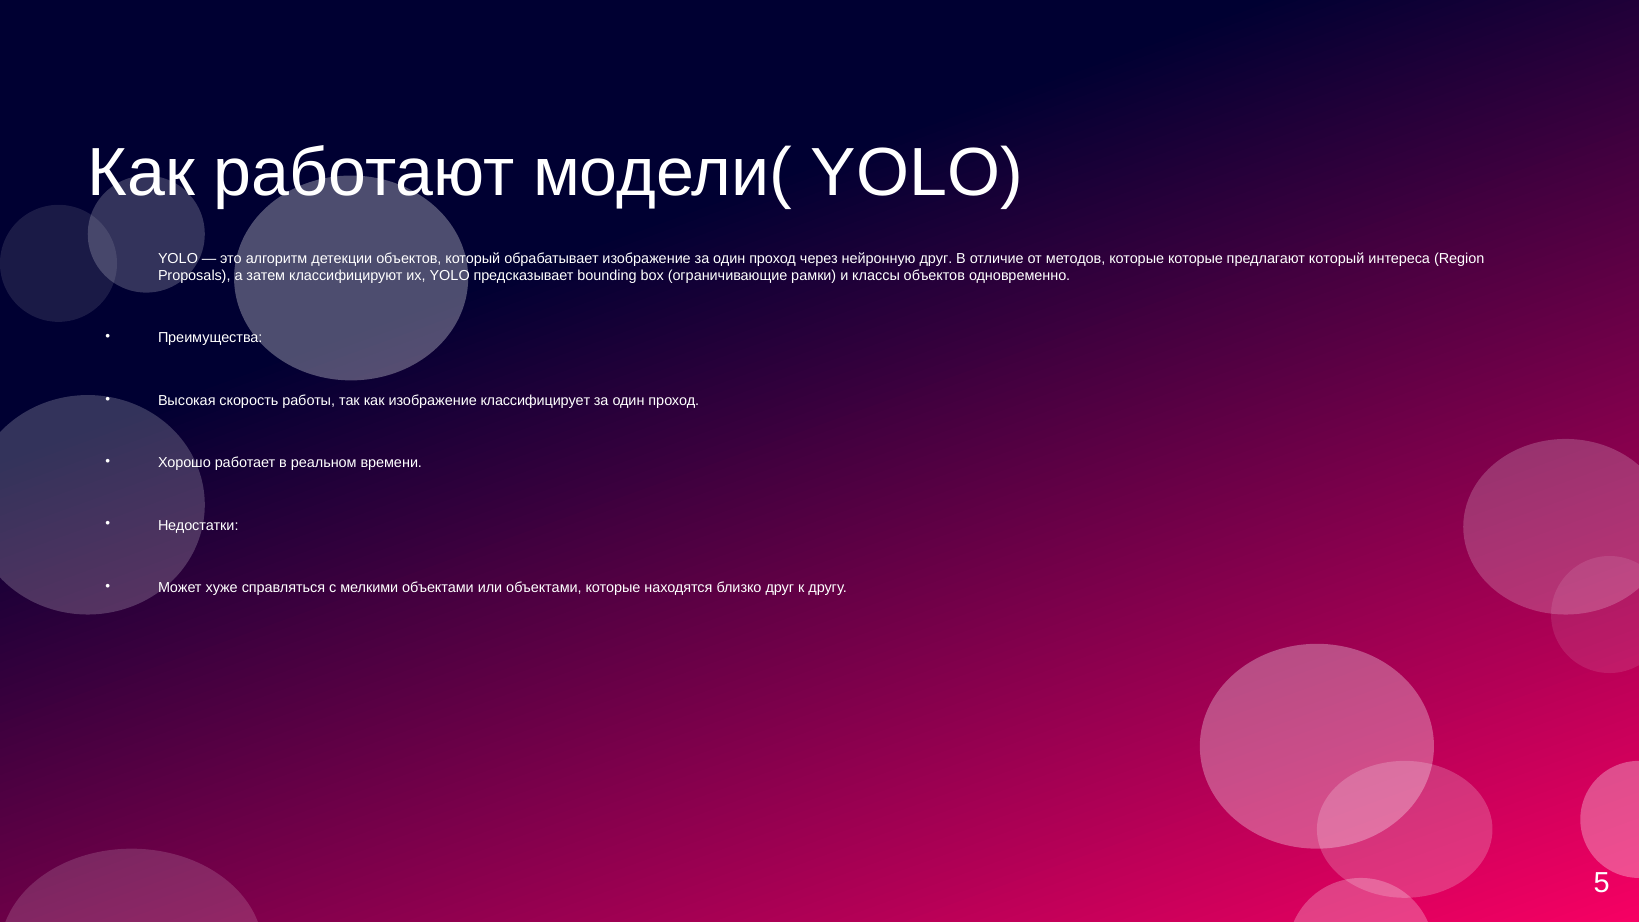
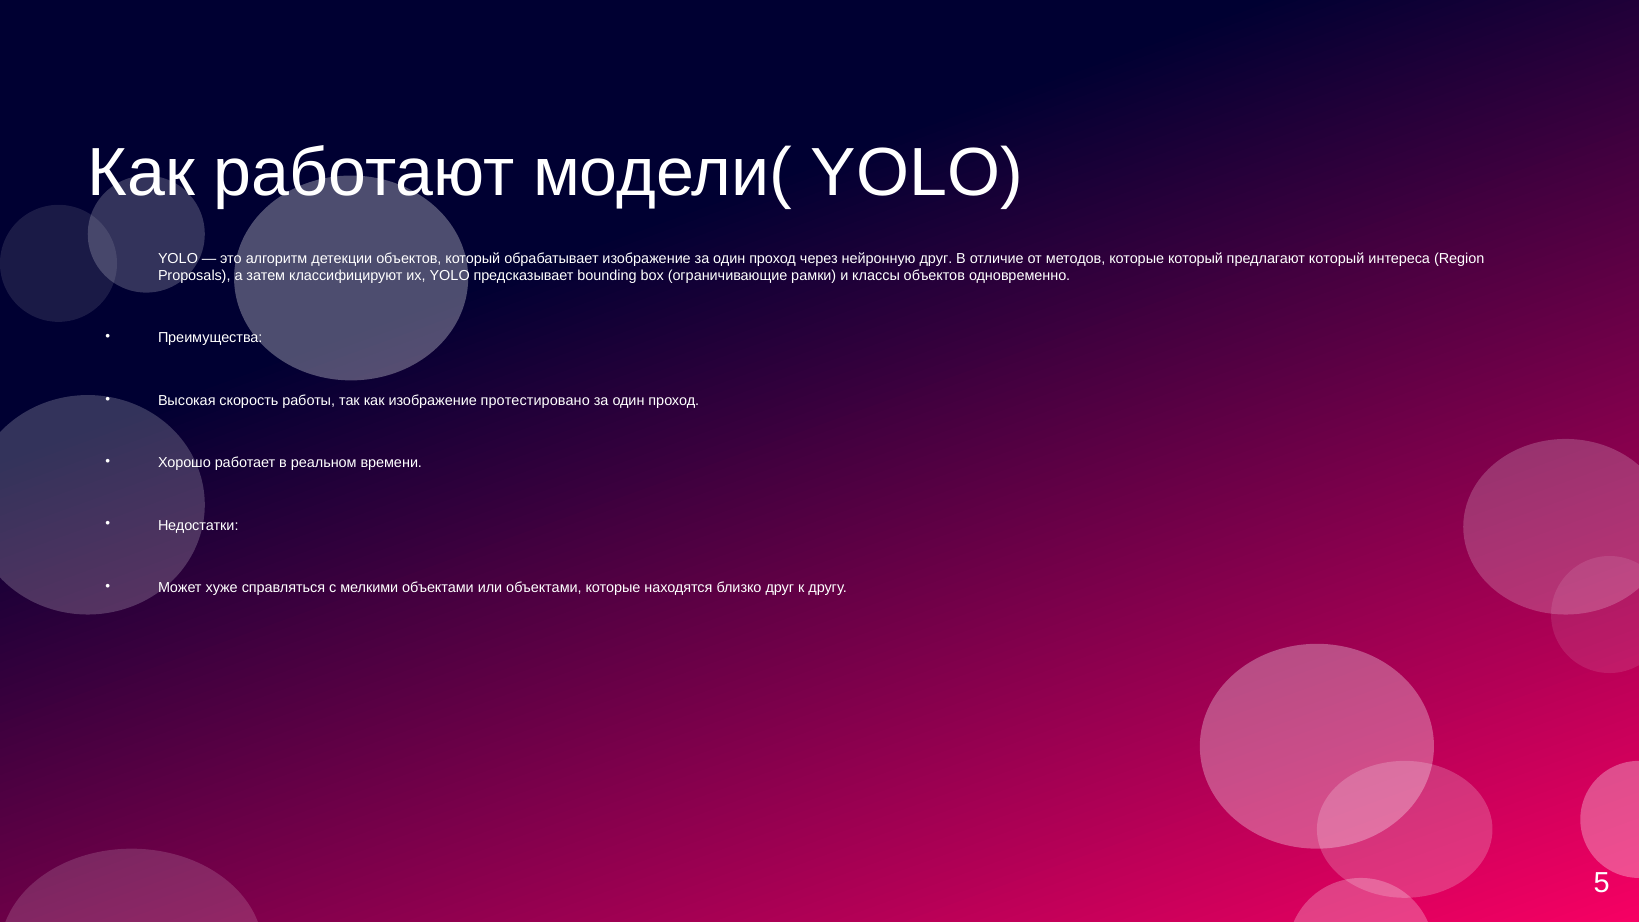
которые которые: которые -> который (1196, 258)
классифицирует: классифицирует -> протестировано (535, 401)
